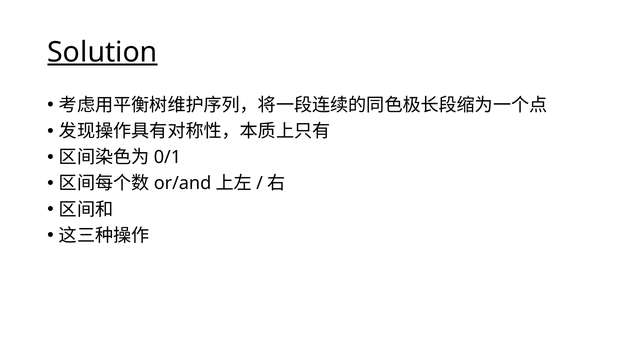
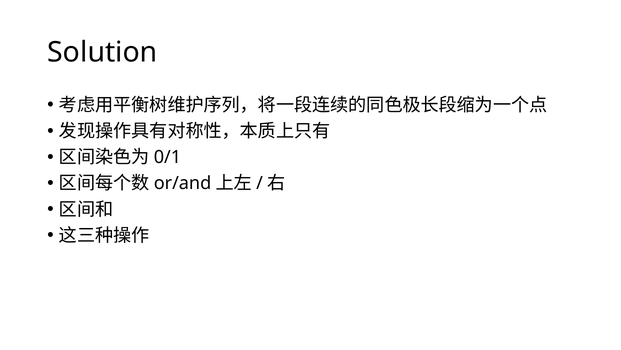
Solution underline: present -> none (102, 52)
